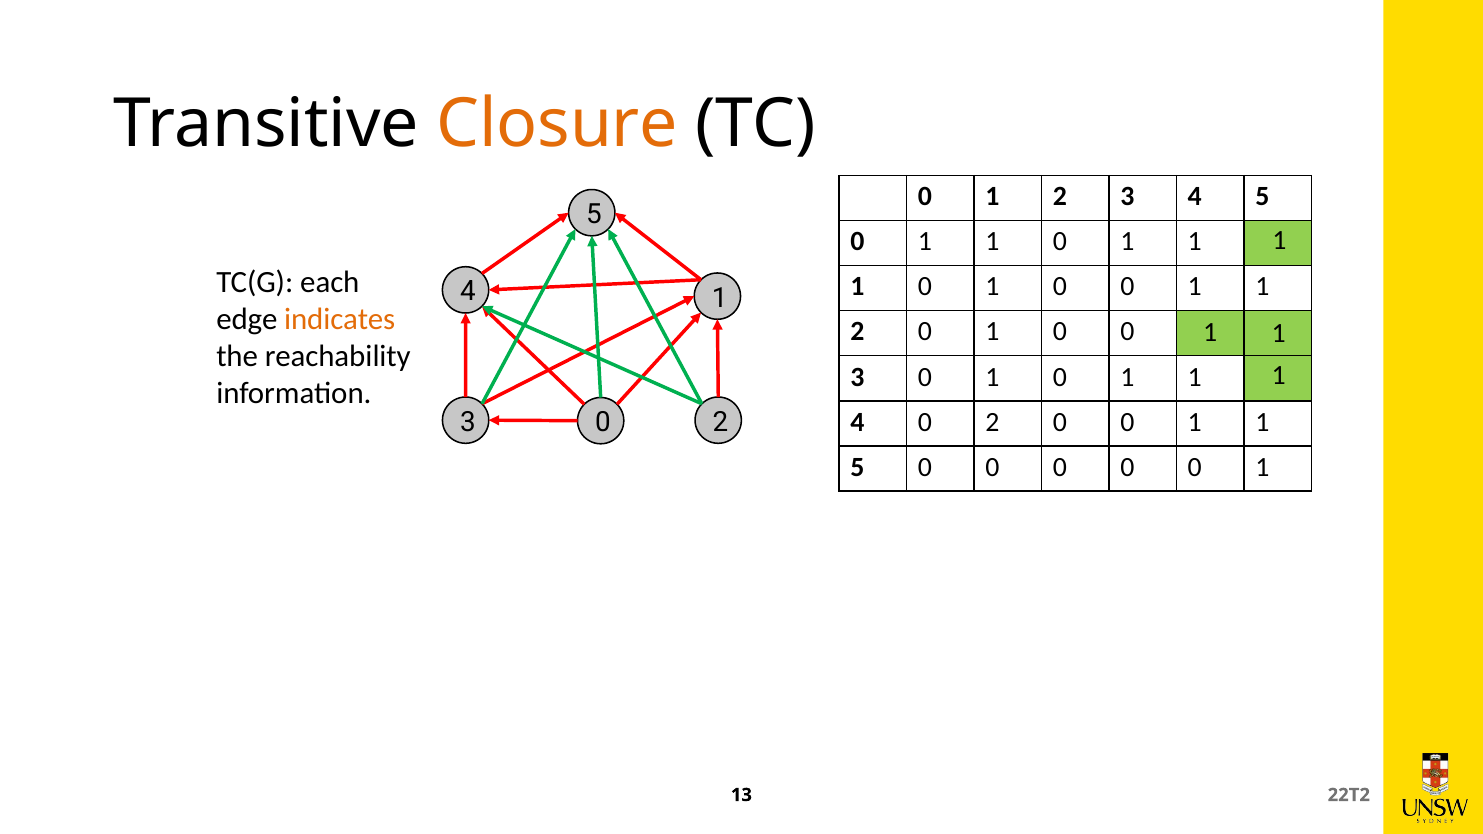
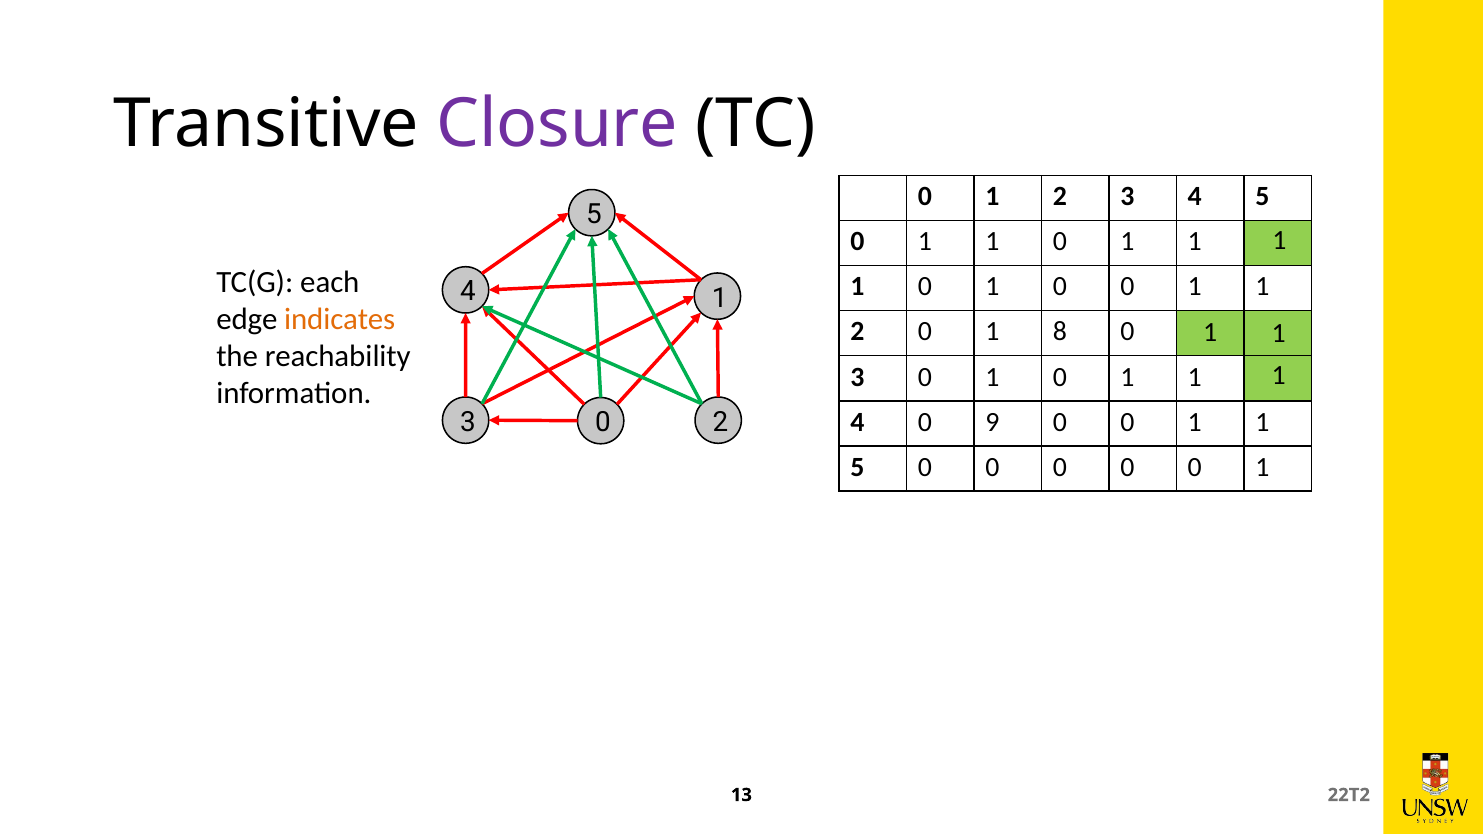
Closure colour: orange -> purple (557, 125)
2 0 1 0: 0 -> 8 (1060, 332)
0 2: 2 -> 9 (992, 422)
